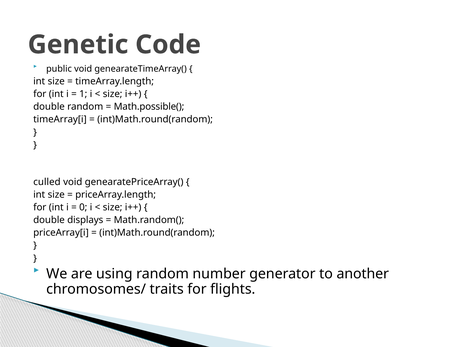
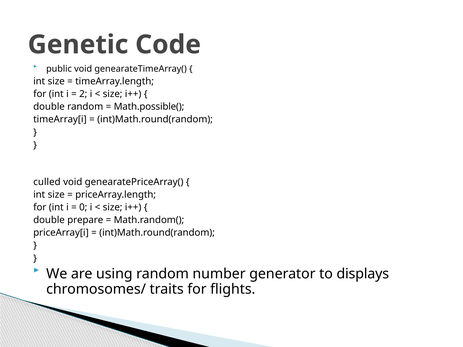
1: 1 -> 2 (83, 94)
displays: displays -> prepare (85, 220)
another: another -> displays (363, 274)
